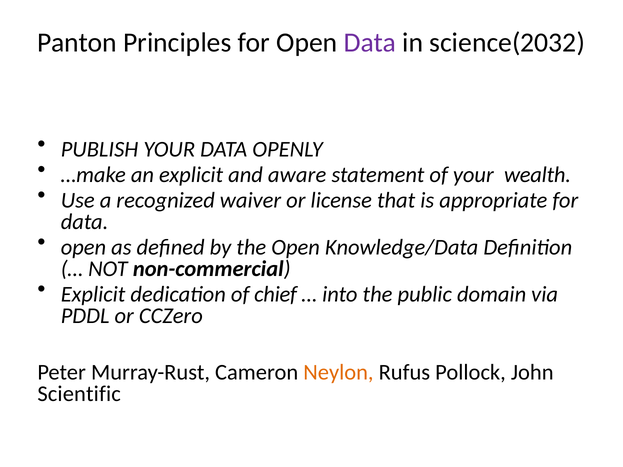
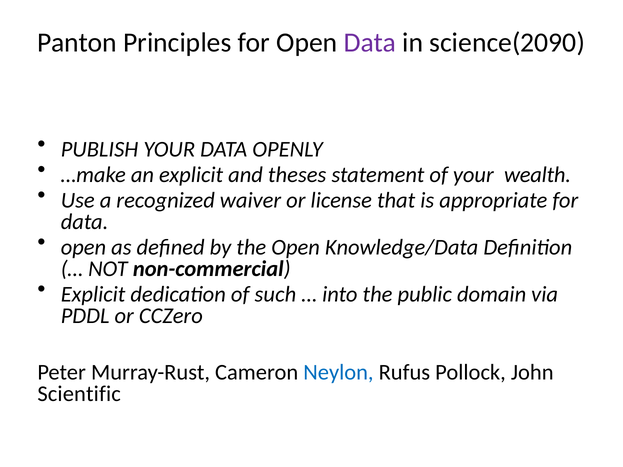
science(2032: science(2032 -> science(2090 (507, 43)
aware: aware -> theses (297, 175)
chief: chief -> such (275, 294)
Neylon colour: orange -> blue (338, 372)
